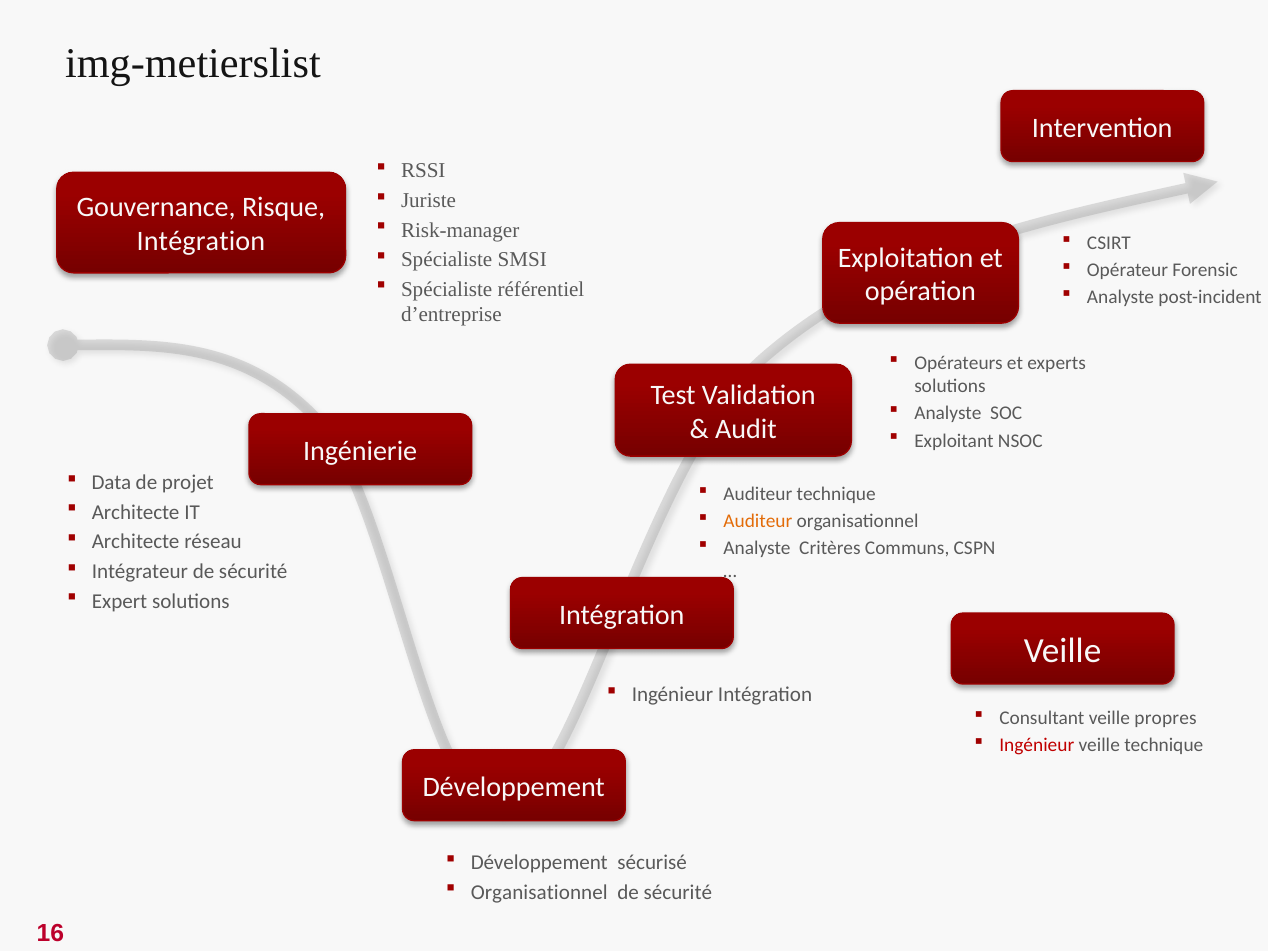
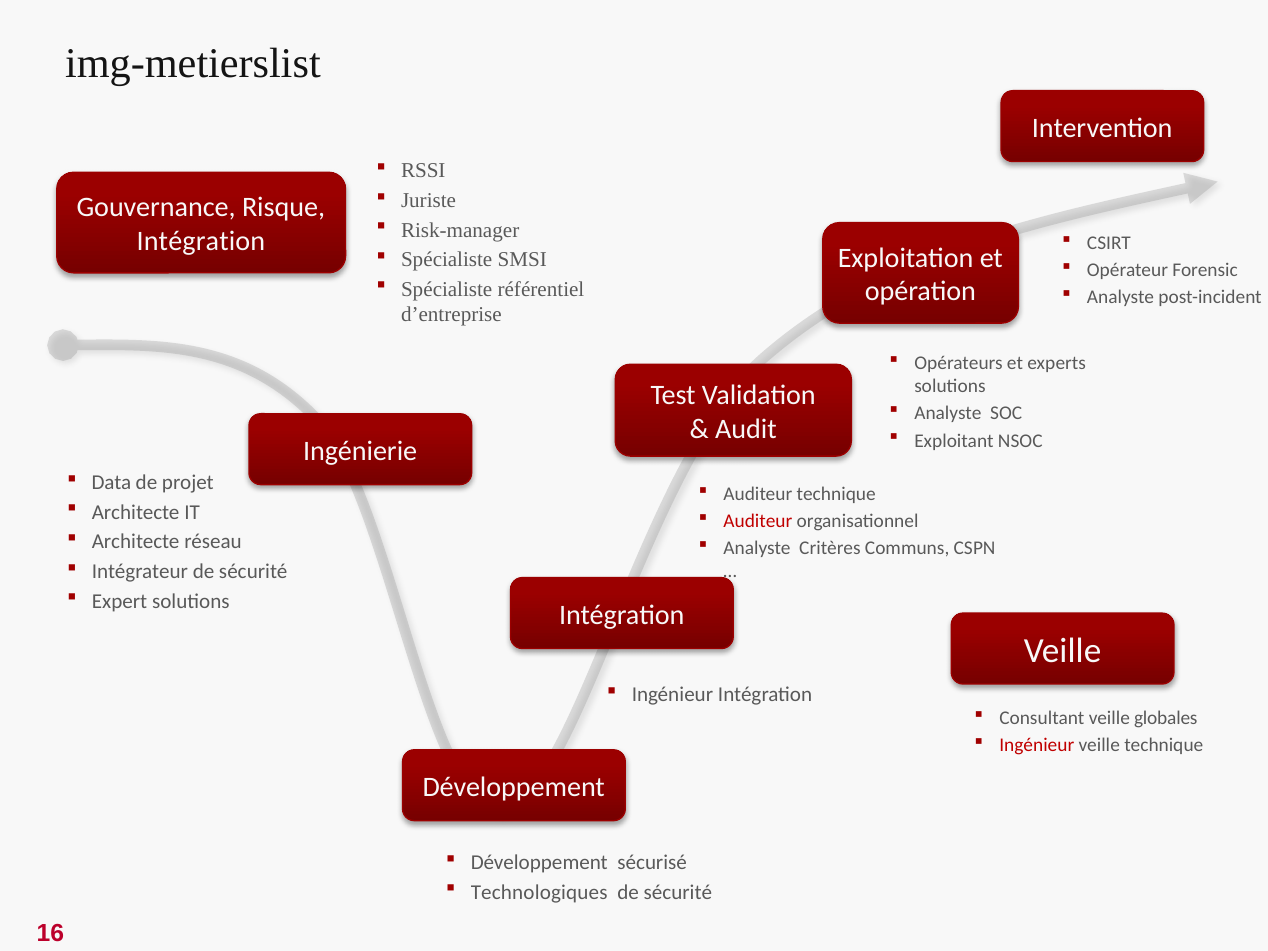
Auditeur colour: orange -> red (758, 521)
propres: propres -> globales (1166, 718)
Organisationnel: Organisationnel -> Technologiques (539, 892)
